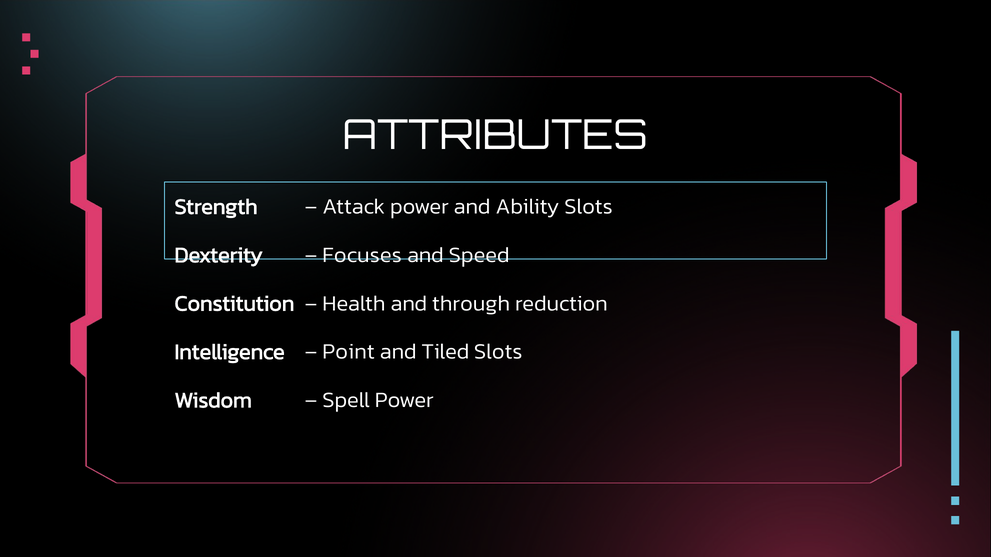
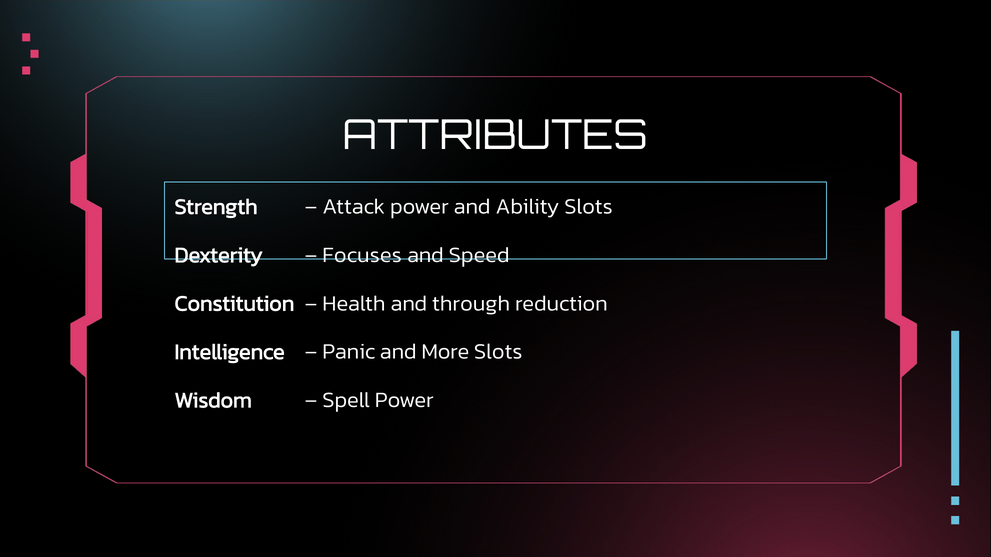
Point: Point -> Panic (349, 352)
Tiled: Tiled -> More (445, 352)
